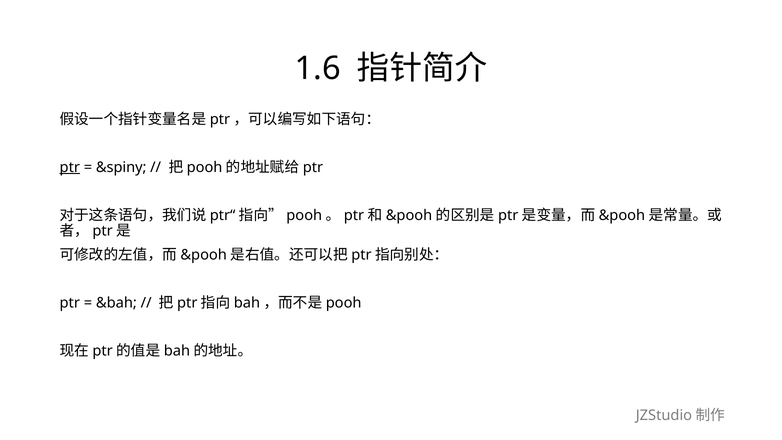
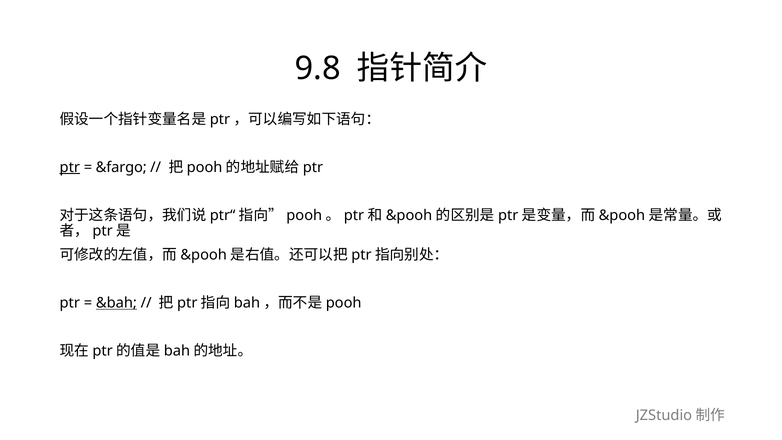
1.6: 1.6 -> 9.8 (318, 68)
&spiny: &spiny -> &fargo (121, 167)
&bah underline: none -> present (116, 303)
